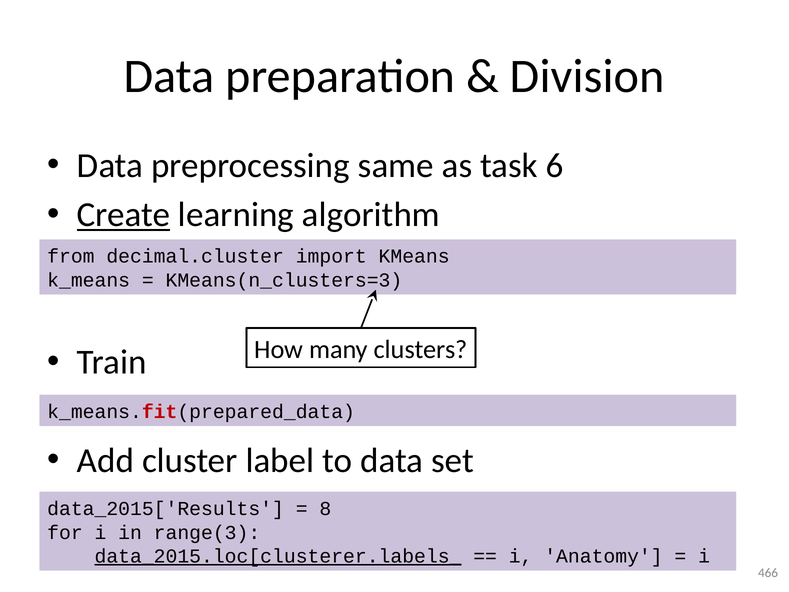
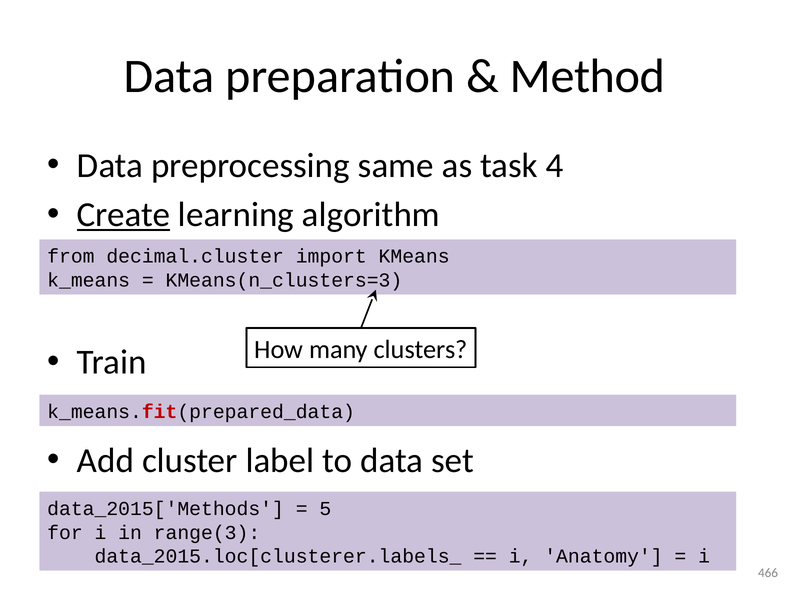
Division: Division -> Method (588, 76)
6: 6 -> 4 (555, 166)
data_2015['Results: data_2015['Results -> data_2015['Methods (166, 509)
8: 8 -> 5 (325, 509)
data_2015.loc[clusterer.labels_ underline: present -> none (278, 556)
